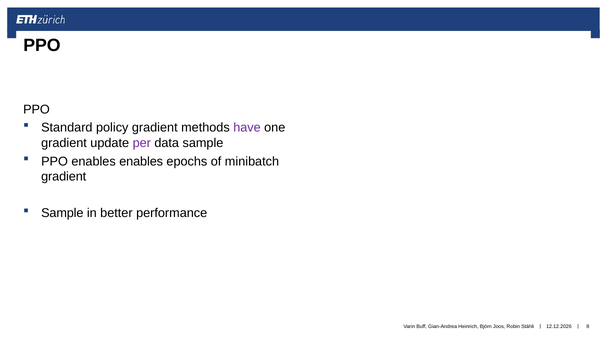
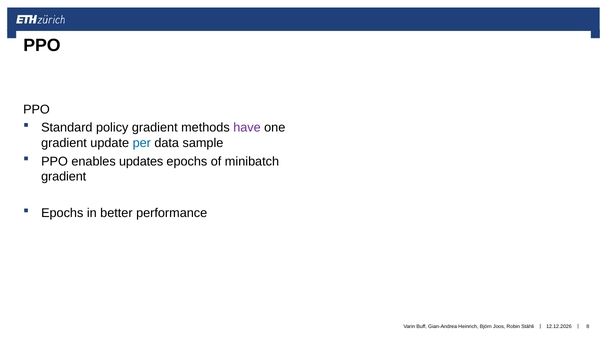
per colour: purple -> blue (142, 143)
enables enables: enables -> updates (141, 161)
Sample: Sample -> Epochs (62, 213)
